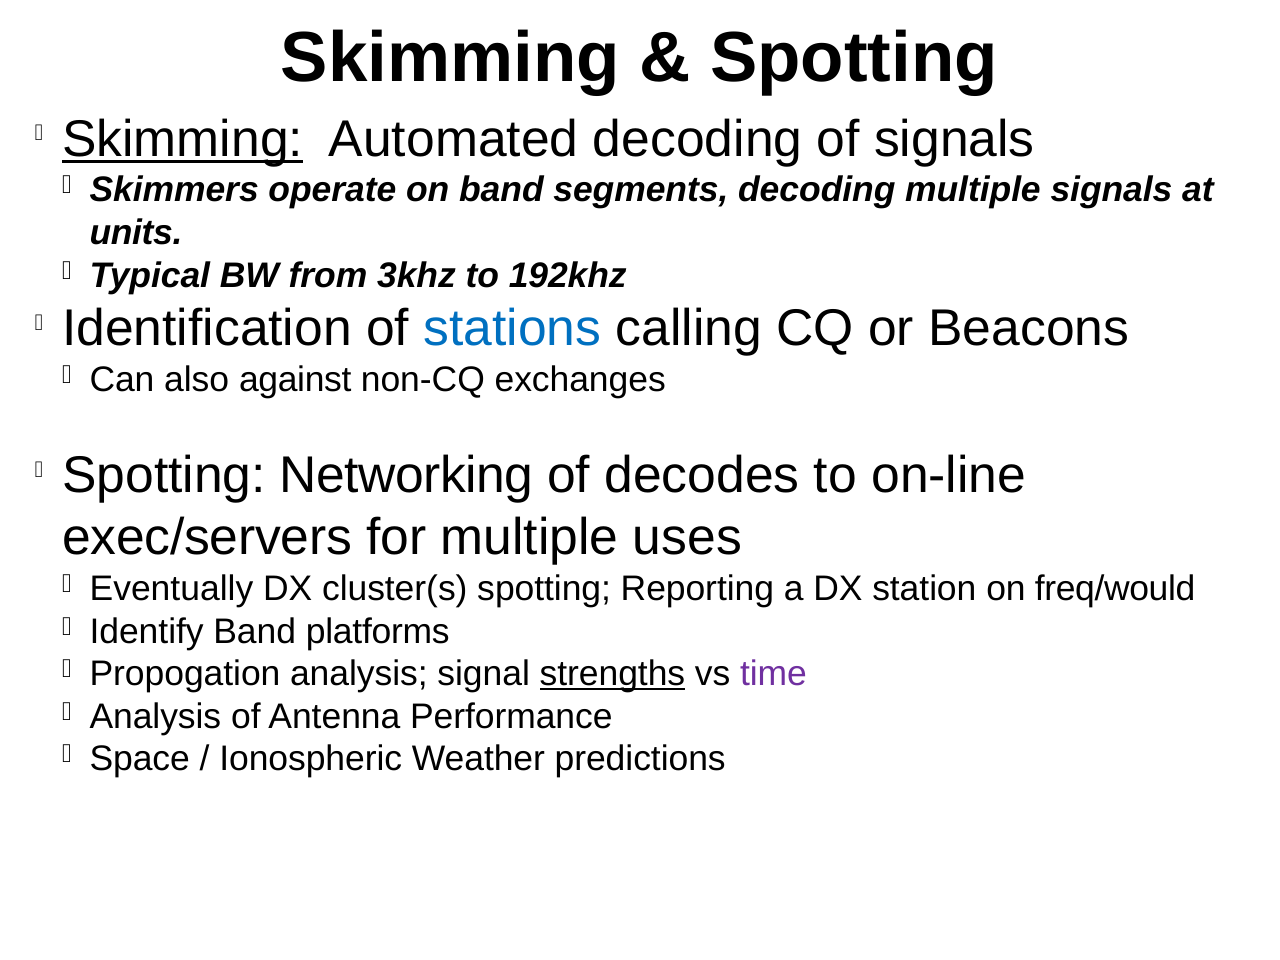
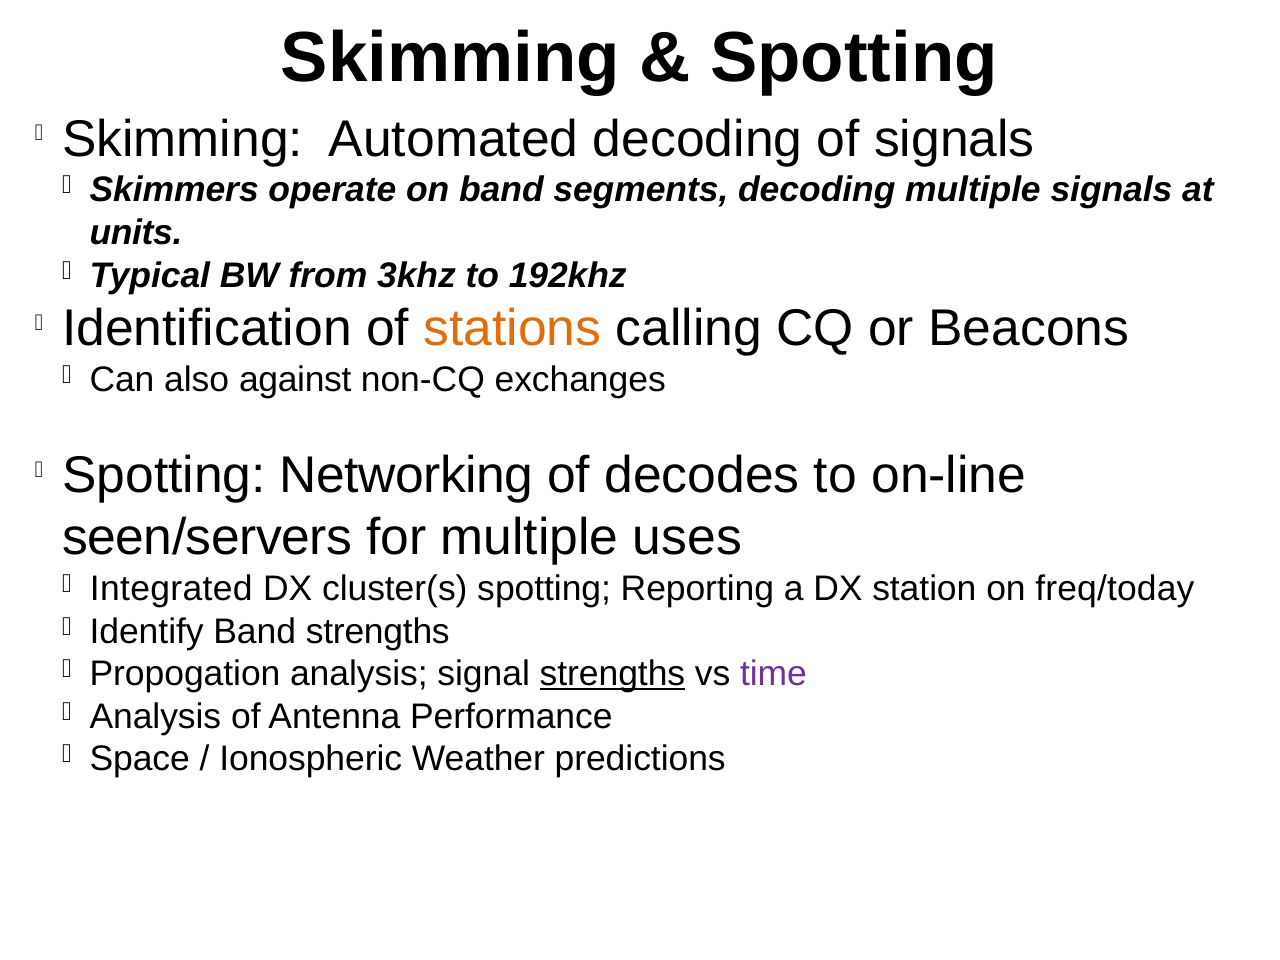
Skimming underline: present -> none (183, 139)
stations colour: blue -> orange (513, 329)
exec/servers: exec/servers -> seen/servers (207, 538)
Eventually: Eventually -> Integrated (171, 589)
freq/would: freq/would -> freq/today (1115, 589)
Band platforms: platforms -> strengths (378, 631)
